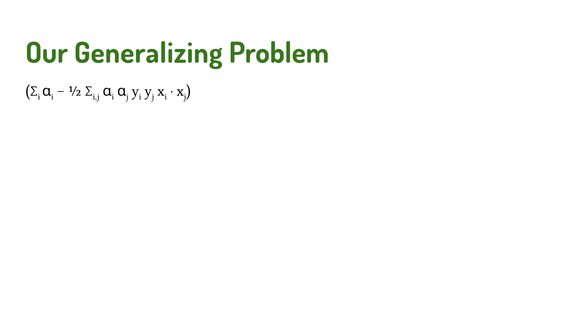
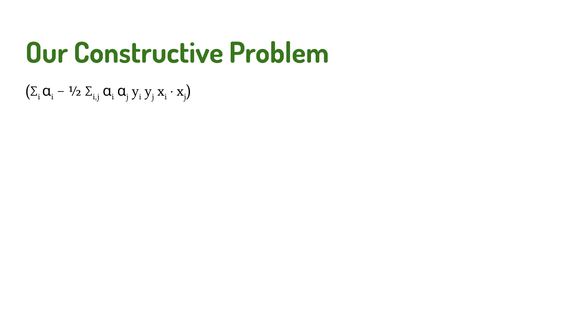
Generalizing: Generalizing -> Constructive (148, 53)
